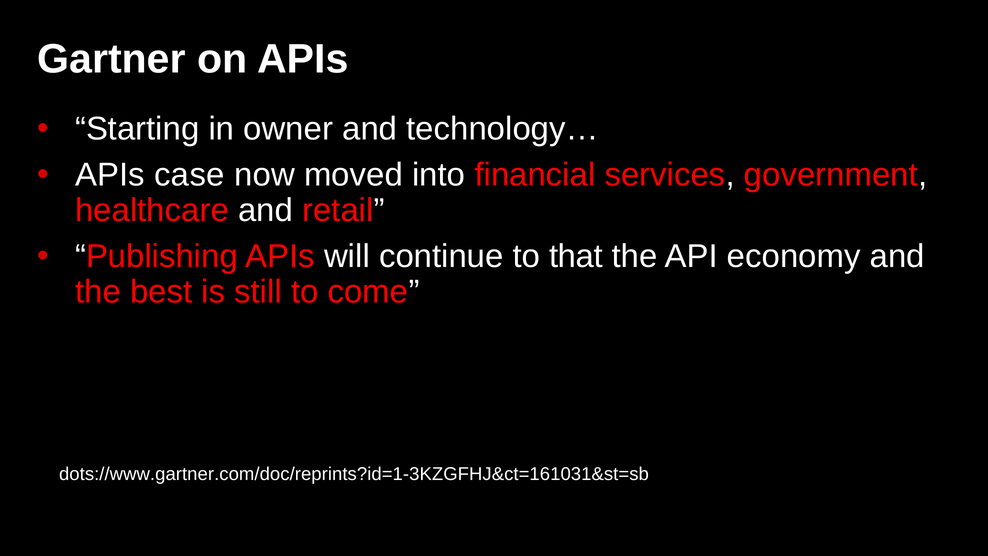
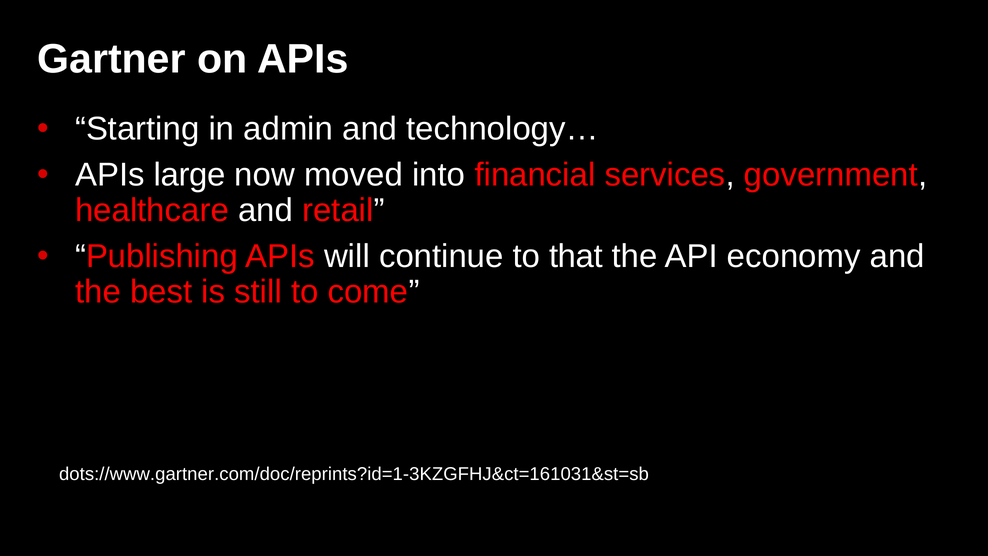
owner: owner -> admin (288, 129)
case: case -> large (190, 175)
